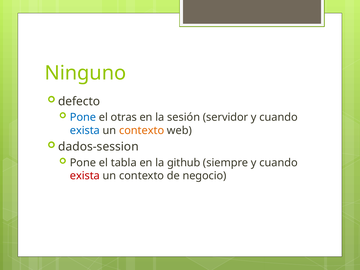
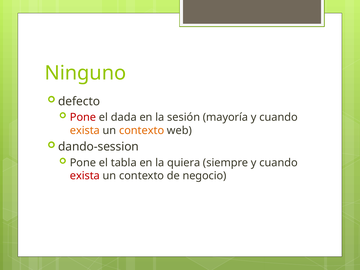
Pone colour: blue -> red (83, 117)
otras: otras -> dada (124, 117)
servidor: servidor -> mayoría (226, 117)
exista colour: blue -> orange (85, 130)
dados-session: dados-session -> dando-session (99, 147)
github: github -> quiera (184, 163)
